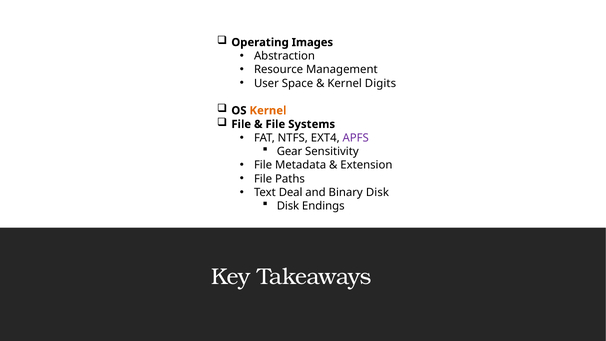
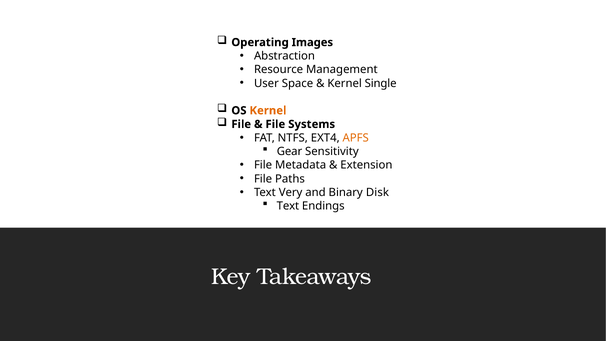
Digits: Digits -> Single (381, 83)
APFS colour: purple -> orange (356, 138)
Deal: Deal -> Very (291, 192)
Disk: Disk -> Text (288, 206)
